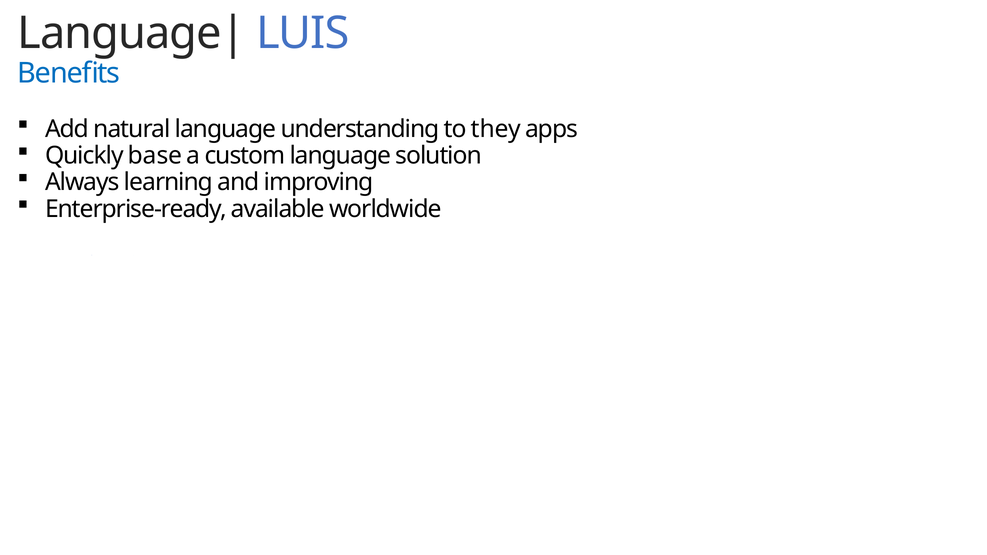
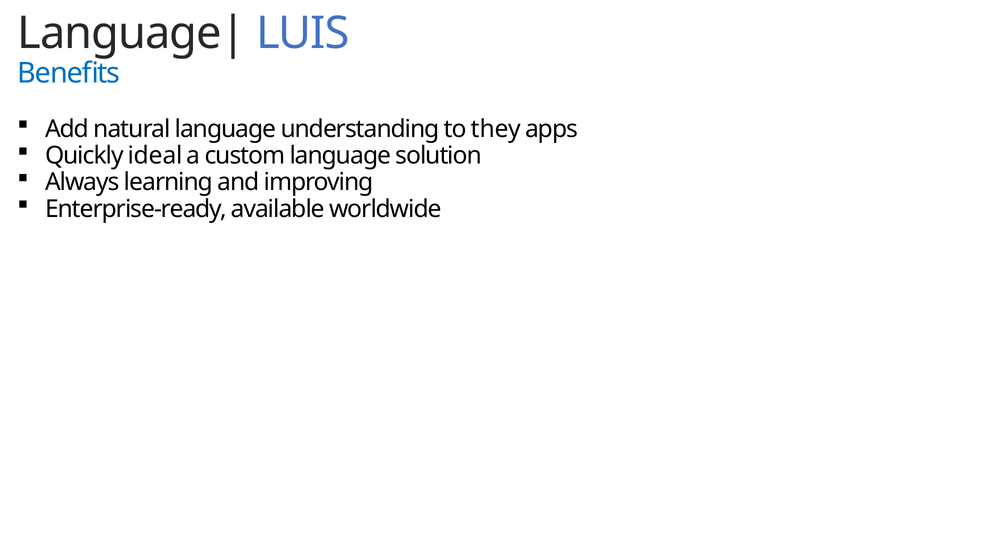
base: base -> ideal (155, 156)
